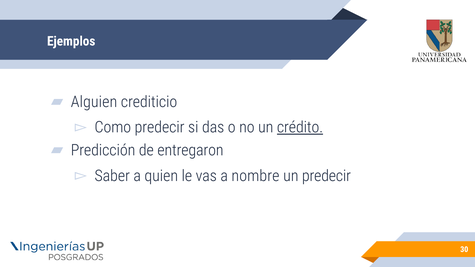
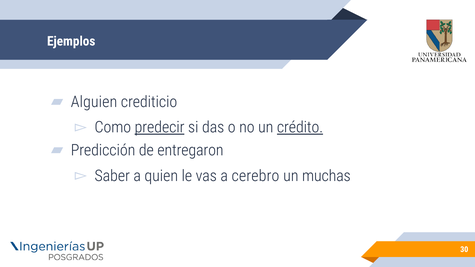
predecir underline: none -> present (160, 127)
nombre: nombre -> cerebro (255, 176)
un predecir: predecir -> muchas (326, 176)
